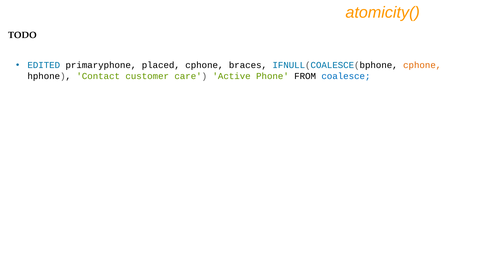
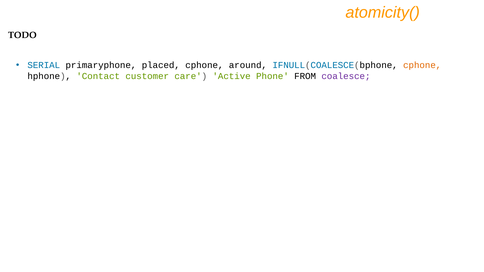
EDITED: EDITED -> SERIAL (44, 65)
braces: braces -> around (248, 65)
coalesce colour: blue -> purple (346, 76)
